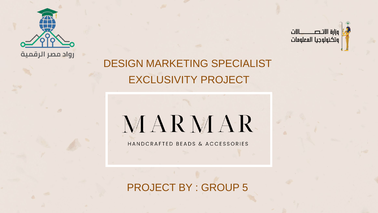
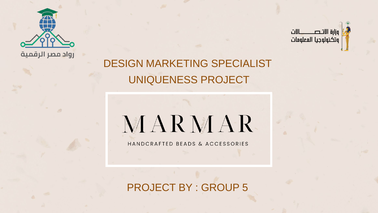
EXCLUSIVITY: EXCLUSIVITY -> UNIQUENESS (163, 80)
